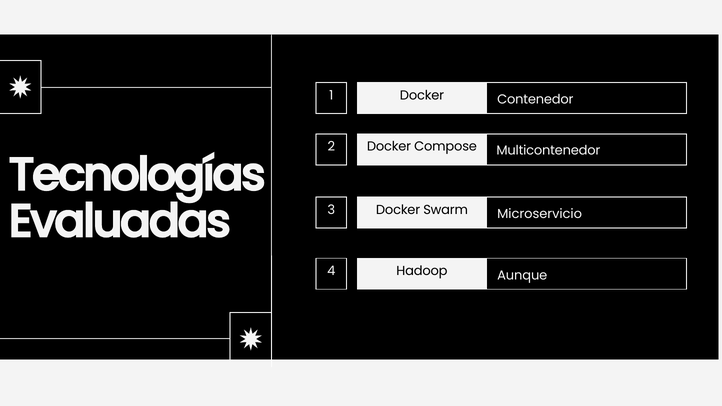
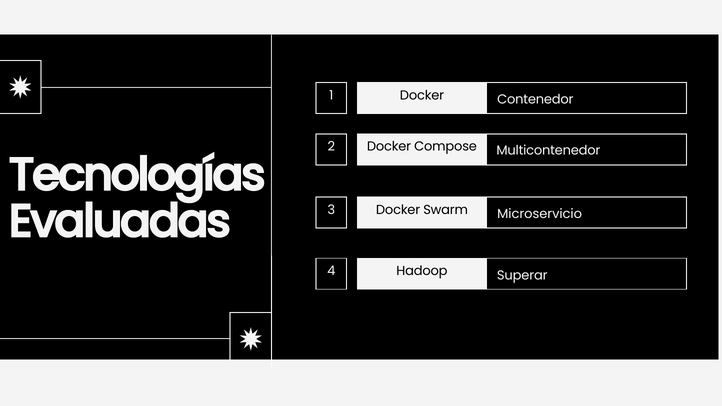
Aunque: Aunque -> Superar (522, 275)
